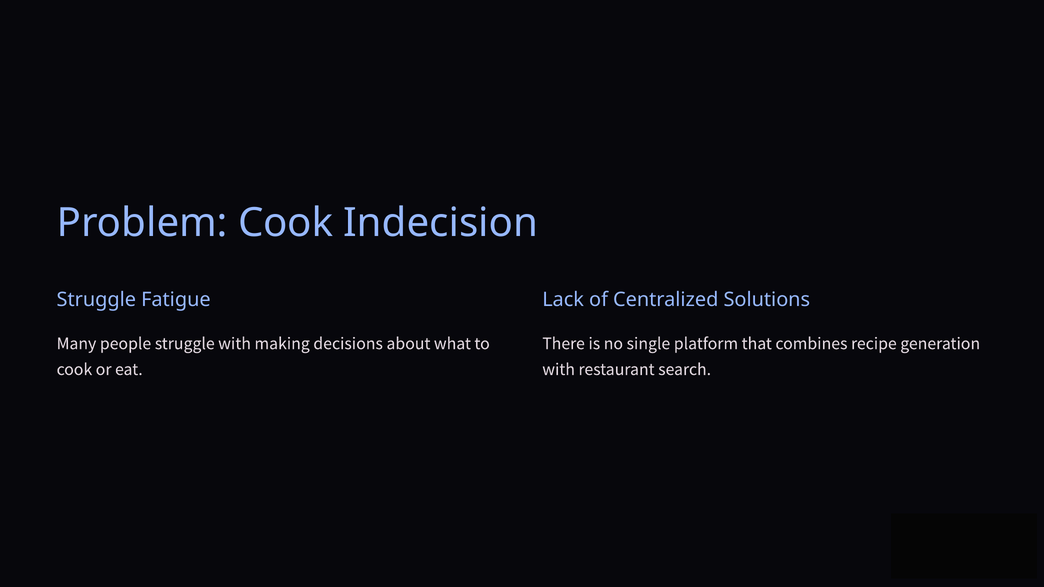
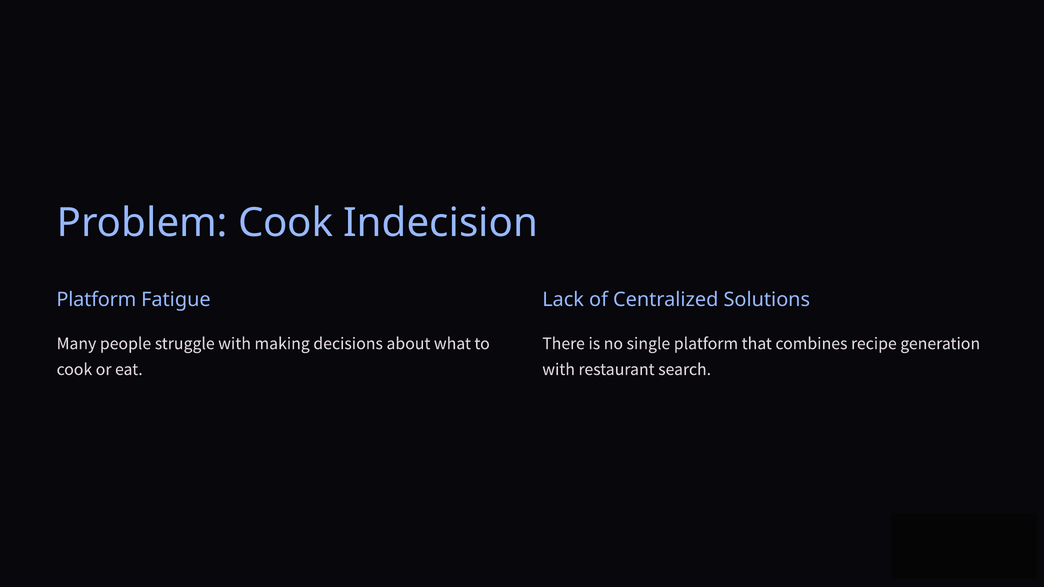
Struggle: Struggle -> Platform (96, 300)
